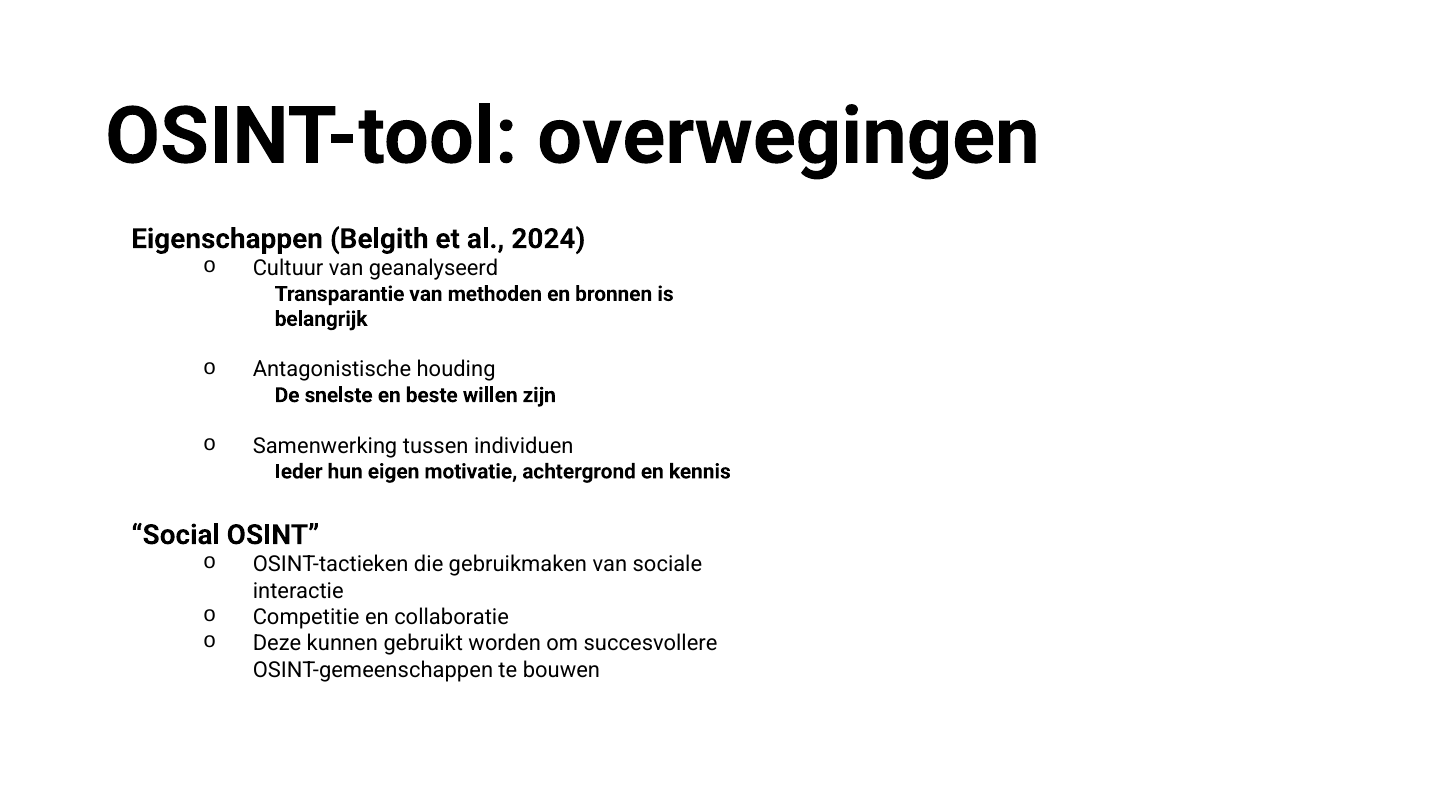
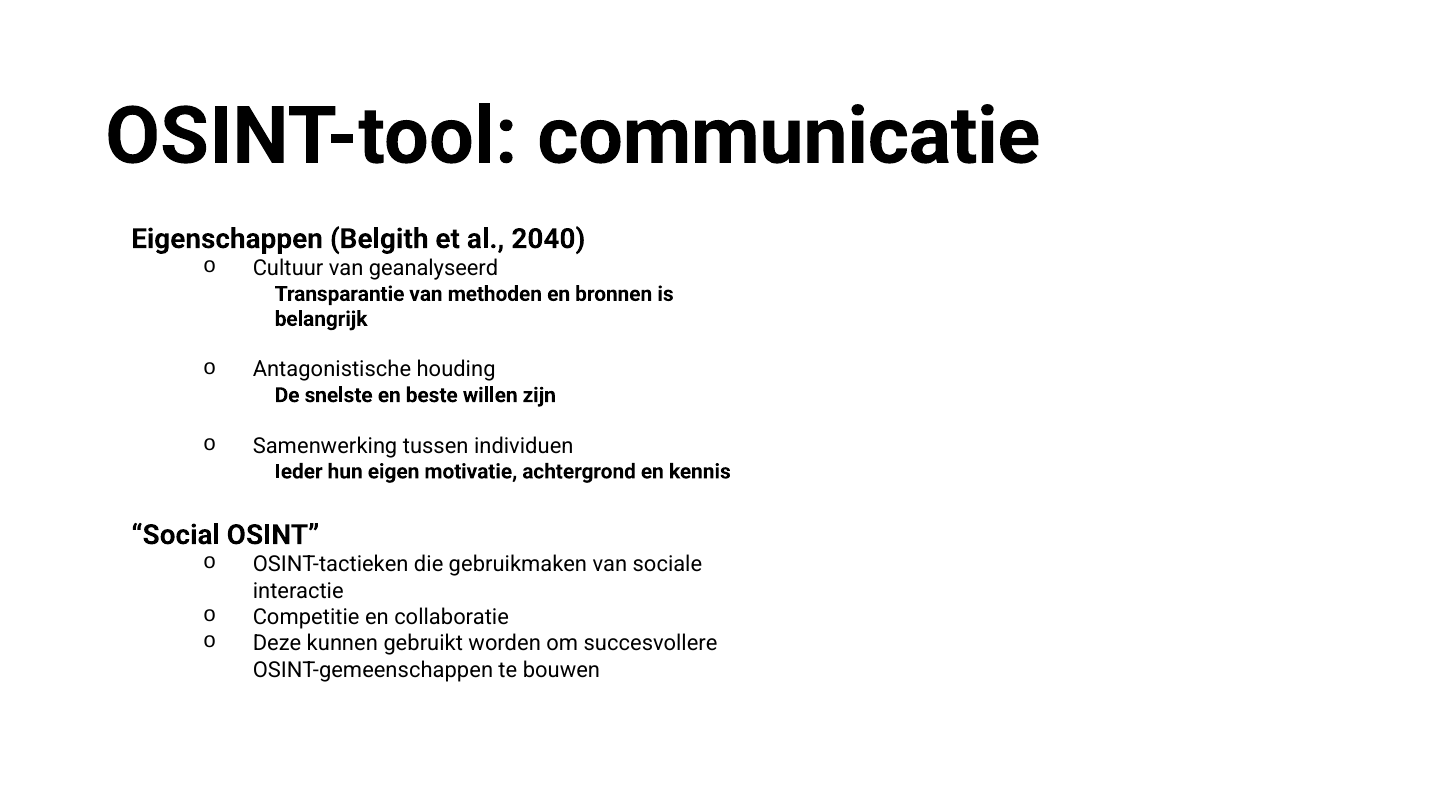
overwegingen: overwegingen -> communicatie (789, 137)
2024: 2024 -> 2040 (548, 239)
